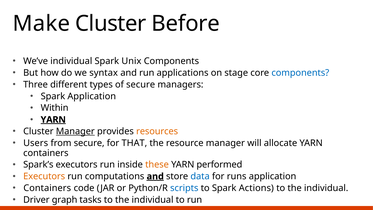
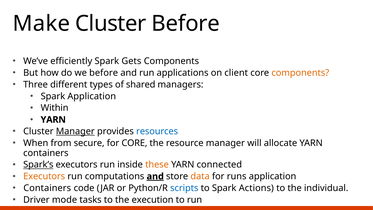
We’ve individual: individual -> efficiently (71, 61)
Unix: Unix -> Gets (131, 61)
we syntax: syntax -> before (104, 73)
stage: stage -> client (236, 73)
components colour: blue -> orange (300, 73)
of secure: secure -> shared (141, 84)
YARN underline: present -> none (53, 120)
resources colour: orange -> blue (157, 131)
Users: Users -> When (36, 143)
for THAT: THAT -> CORE (134, 143)
Spark’s underline: none -> present (38, 165)
performed: performed -> connected (219, 165)
data colour: blue -> orange (200, 176)
graph: graph -> mode (65, 200)
tasks to the individual: individual -> execution (153, 200)
